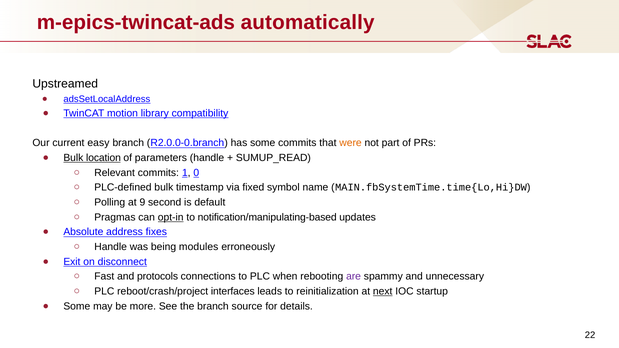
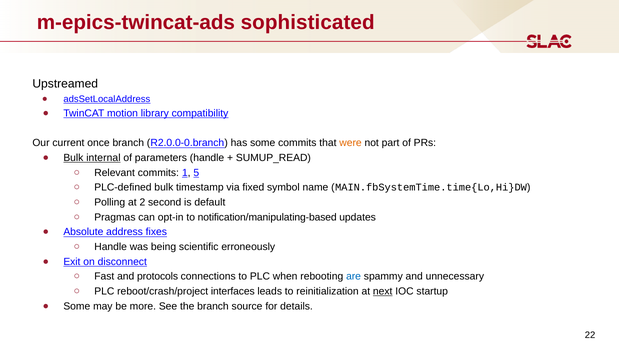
automatically: automatically -> sophisticated (308, 22)
easy: easy -> once (98, 143)
location: location -> internal (103, 158)
0: 0 -> 5 (196, 173)
9: 9 -> 2 (142, 203)
opt-in underline: present -> none (171, 217)
modules: modules -> scientific (199, 247)
are colour: purple -> blue (354, 277)
